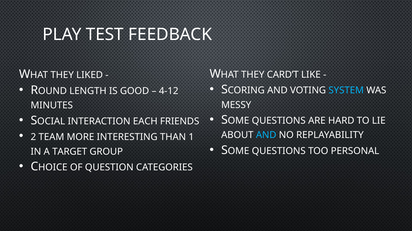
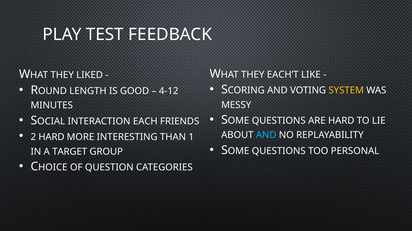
CARD’T: CARD’T -> EACH’T (283, 75)
SYSTEM colour: light blue -> yellow (346, 91)
2 TEAM: TEAM -> HARD (51, 138)
